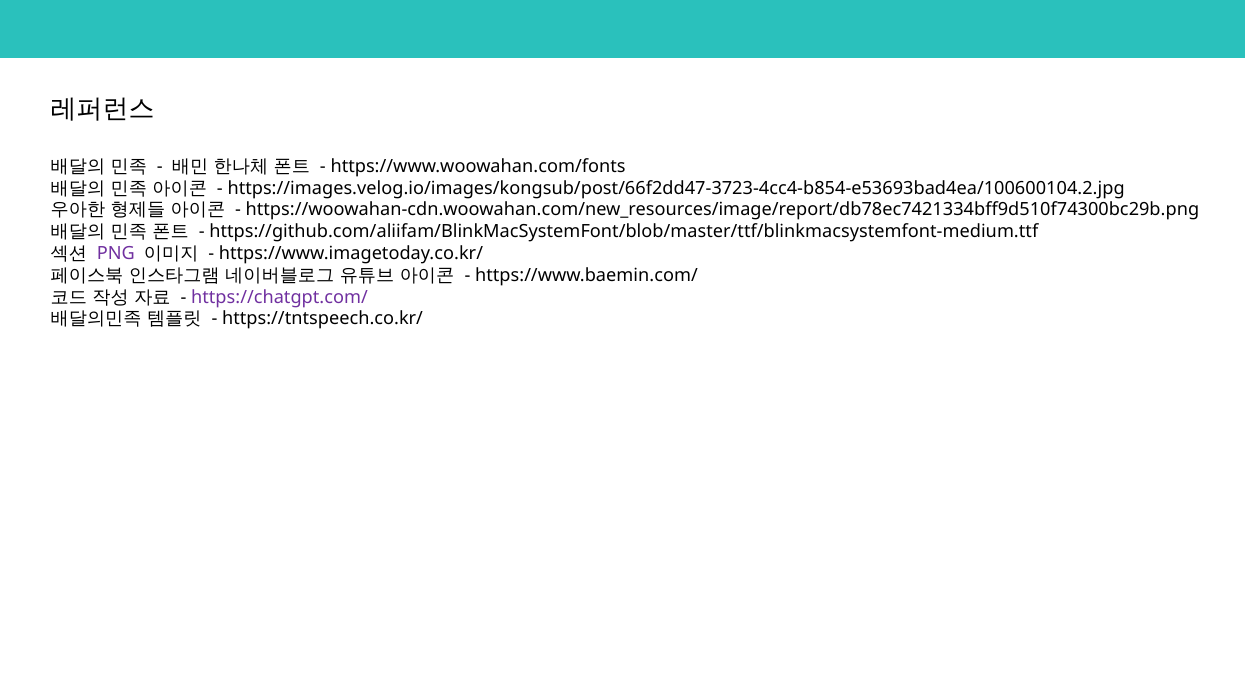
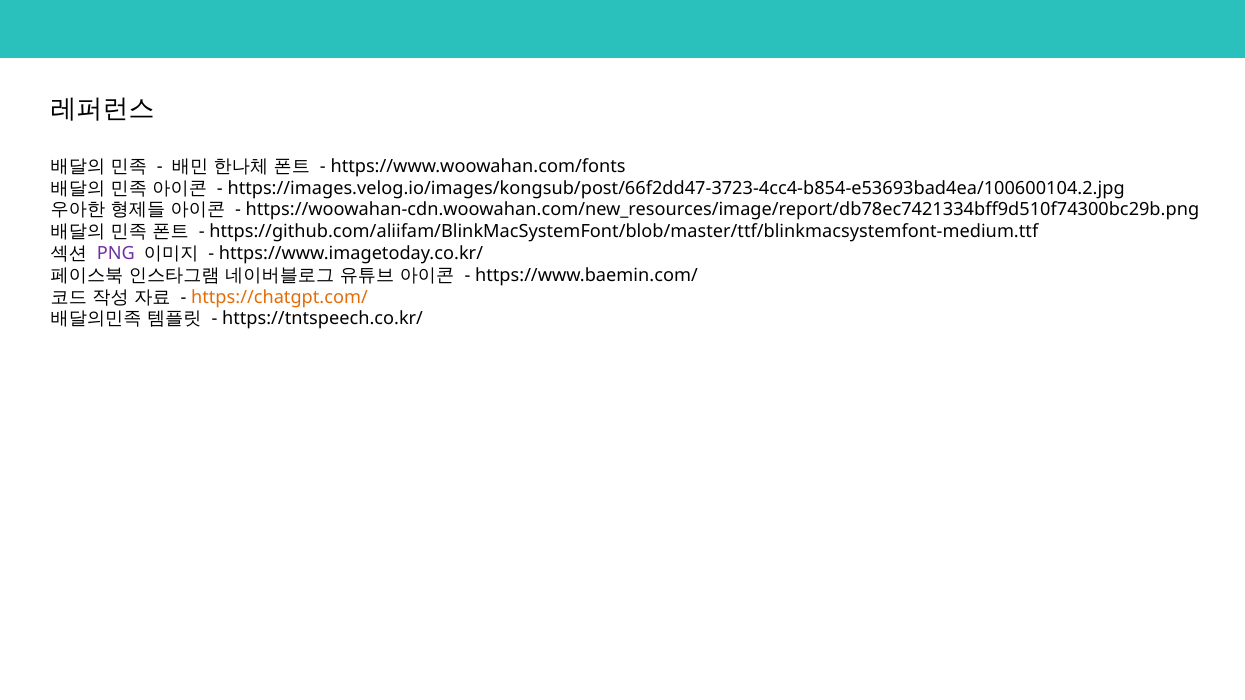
https://chatgpt.com/ colour: purple -> orange (279, 297)
